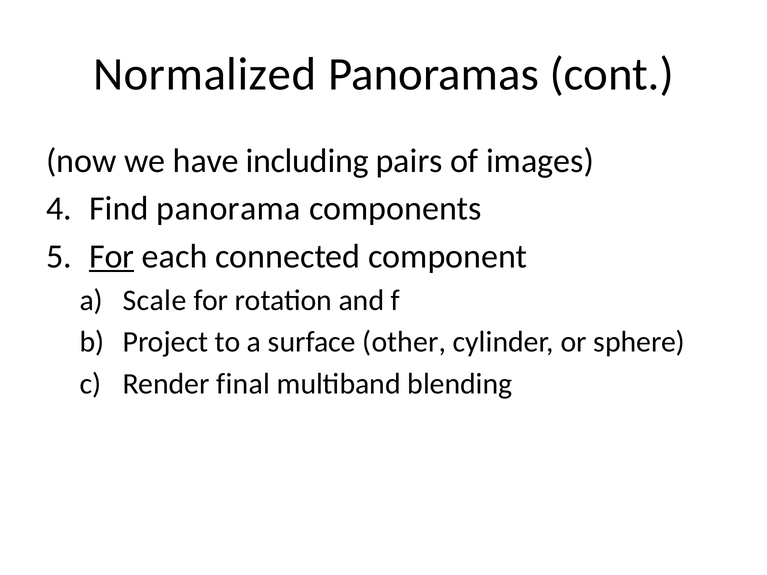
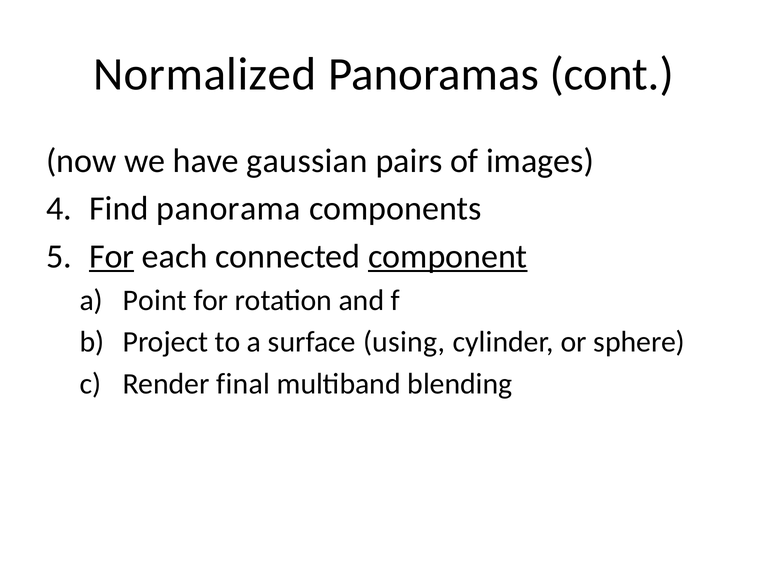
including: including -> gaussian (307, 161)
component underline: none -> present (448, 256)
Scale: Scale -> Point (155, 300)
other: other -> using (404, 342)
